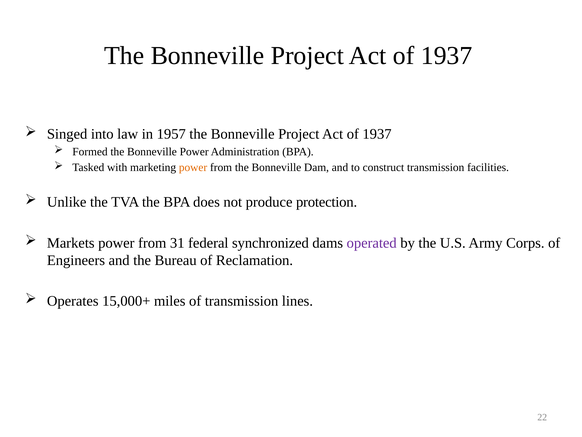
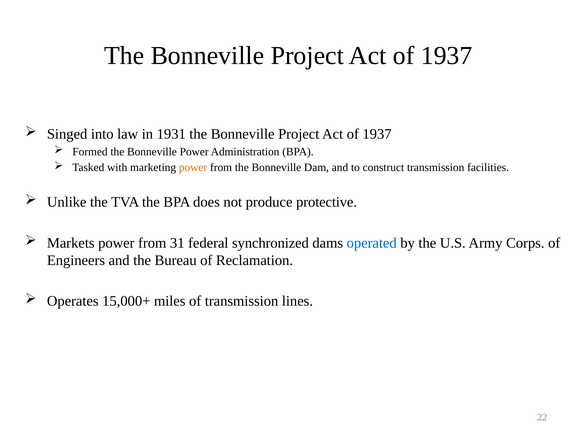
1957: 1957 -> 1931 (171, 134)
protection: protection -> protective (327, 202)
operated colour: purple -> blue (372, 243)
